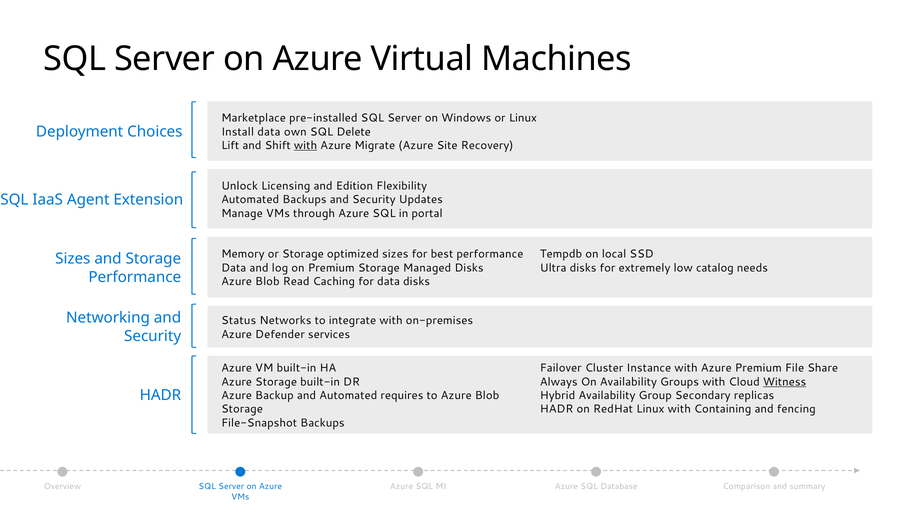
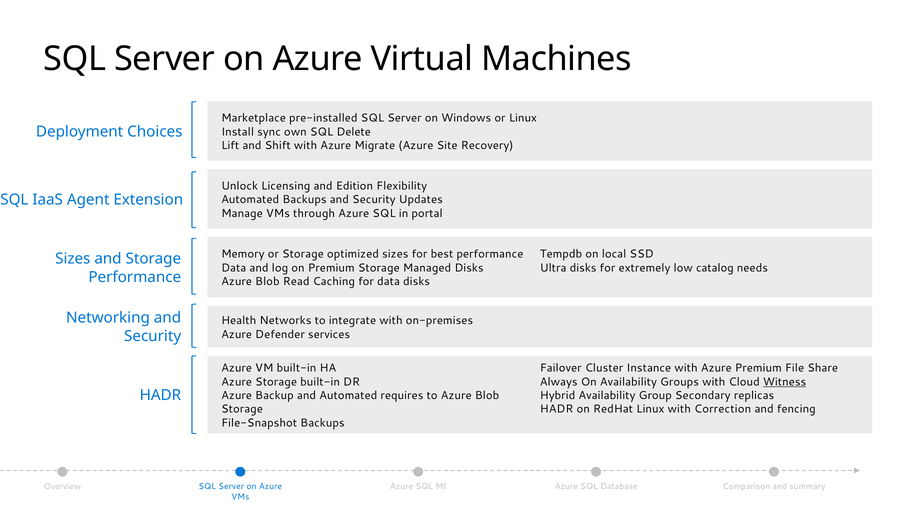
Install data: data -> sync (269, 132)
with underline: present -> none (305, 146)
Status: Status -> Health (239, 321)
Containing: Containing -> Correction (723, 409)
